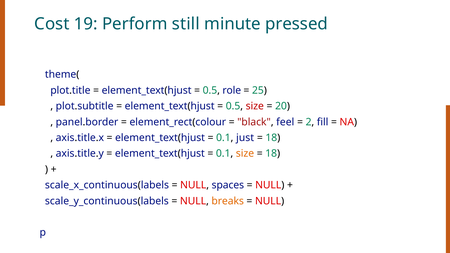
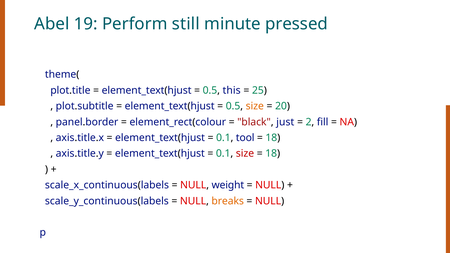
Cost: Cost -> Abel (52, 24)
role: role -> this (232, 90)
size colour: red -> orange (255, 106)
feel: feel -> just (285, 122)
just: just -> tool (245, 138)
size colour: orange -> red (245, 154)
spaces: spaces -> weight (228, 185)
